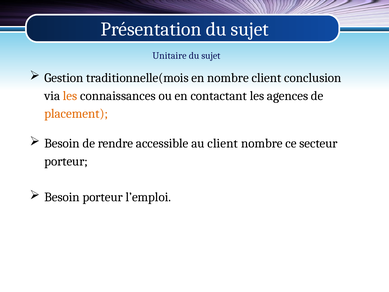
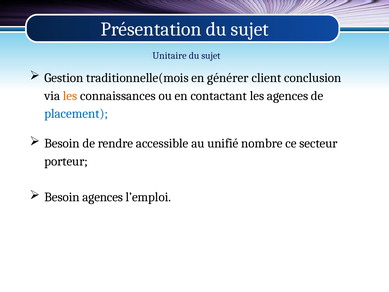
en nombre: nombre -> générer (228, 78)
placement colour: orange -> blue (76, 114)
au client: client -> unifié (223, 143)
Besoin porteur: porteur -> agences (103, 197)
